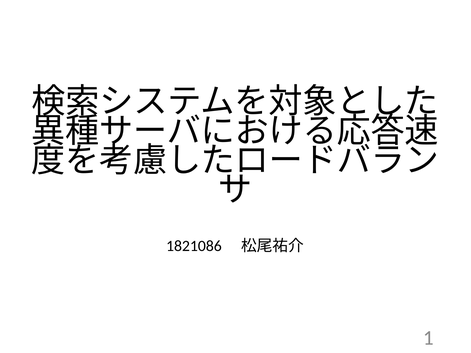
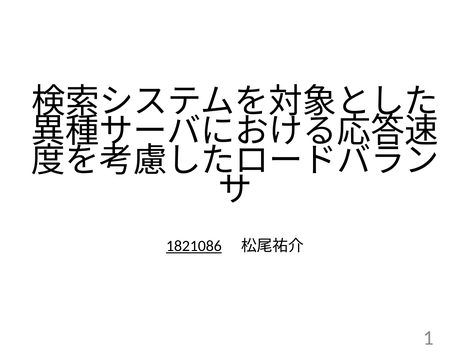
1821086 underline: none -> present (194, 246)
